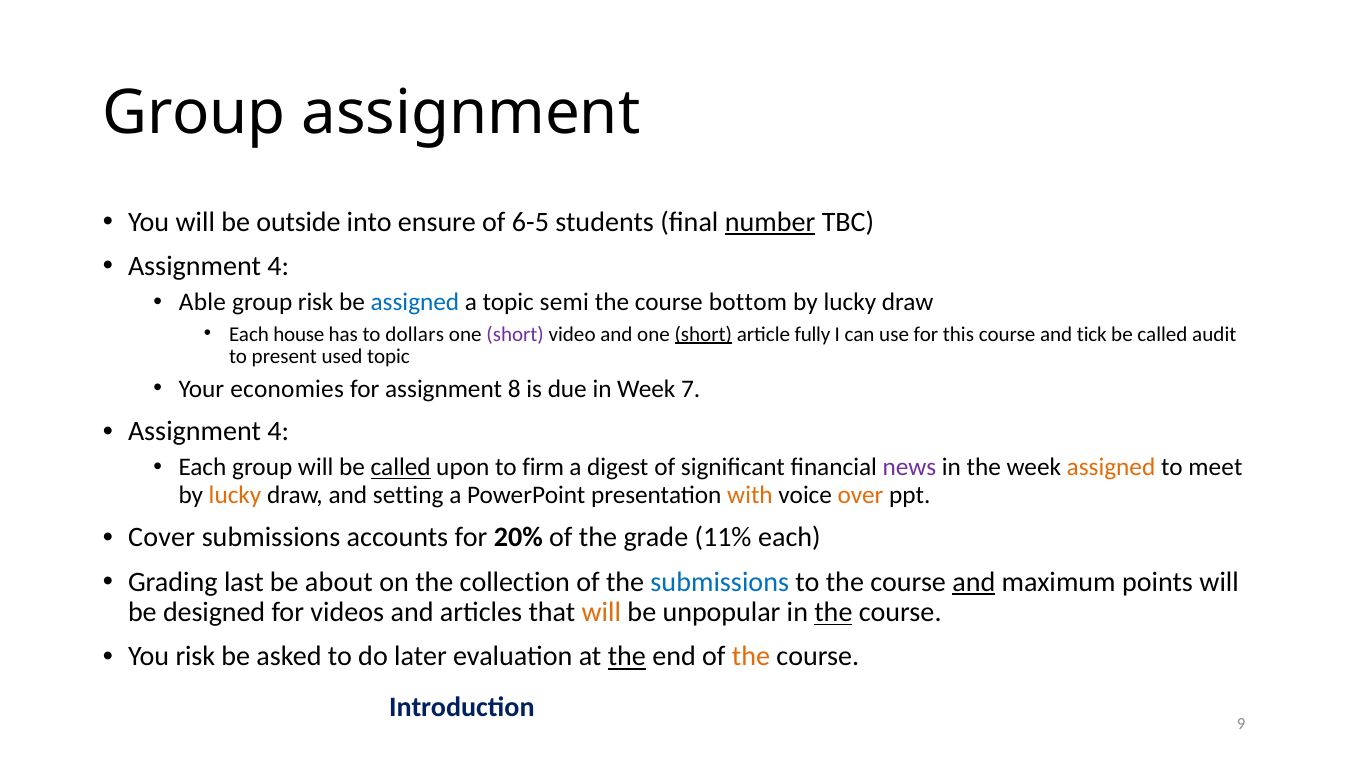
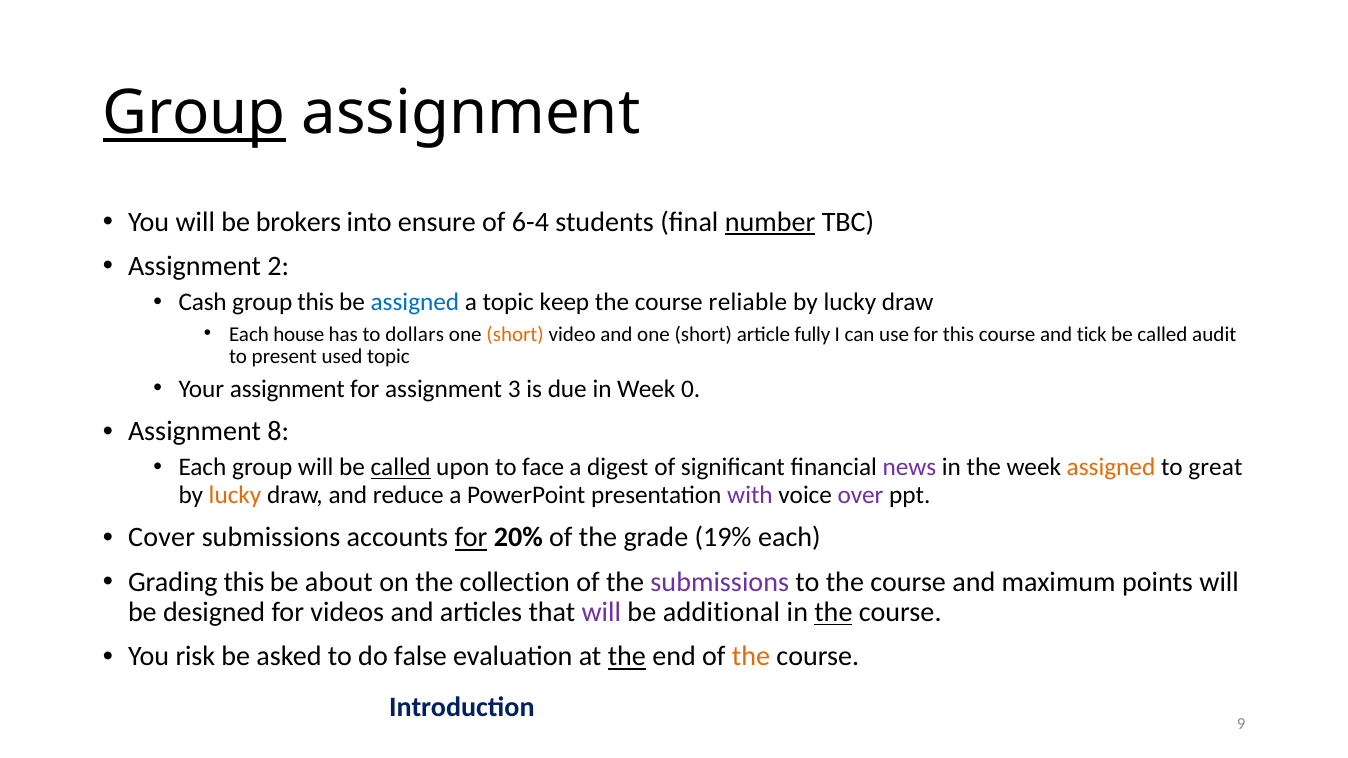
Group underline: none -> present (194, 113)
outside: outside -> brokers (299, 222)
6-5: 6-5 -> 6-4 (530, 222)
4: 4 -> 2 (278, 266)
Able: Able -> Cash (203, 302)
group risk: risk -> this (316, 302)
semi: semi -> keep (564, 302)
bottom: bottom -> reliable (748, 302)
short colour: purple -> orange (515, 334)
short underline: present -> none (703, 334)
Your economies: economies -> assignment (287, 389)
8: 8 -> 3 (514, 389)
7: 7 -> 0 (691, 389)
4: 4 -> 8 (278, 432)
firm: firm -> face (543, 468)
meet: meet -> great (1215, 468)
setting: setting -> reduce (408, 495)
with colour: orange -> purple (750, 495)
over colour: orange -> purple (861, 495)
for underline: none -> present (471, 538)
11%: 11% -> 19% (723, 538)
Grading last: last -> this (244, 582)
submissions colour: blue -> purple (720, 582)
and underline: present -> none (974, 582)
will colour: orange -> purple (601, 613)
unpopular: unpopular -> additional (721, 613)
later: later -> false (421, 657)
